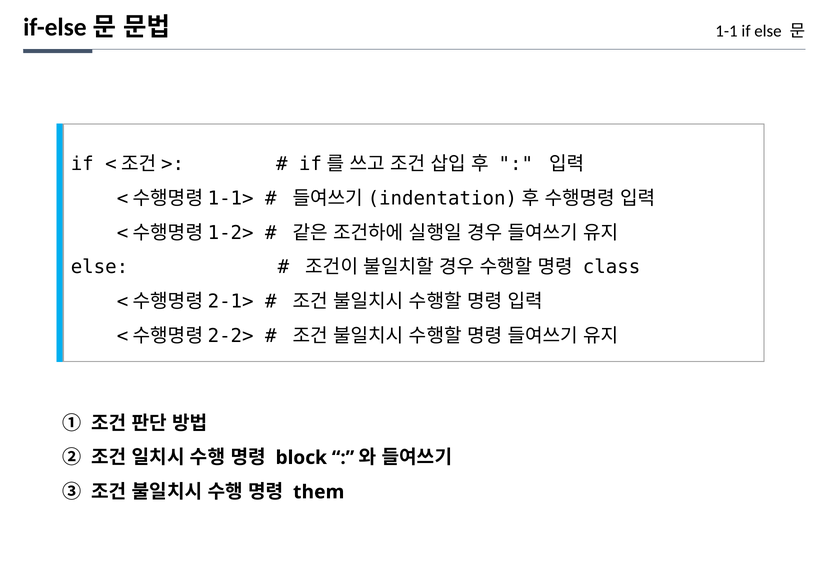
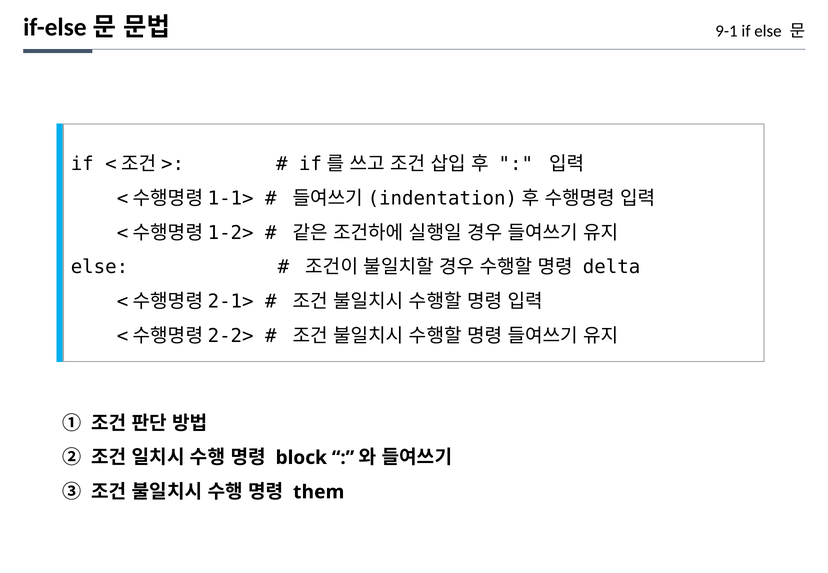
1-1: 1-1 -> 9-1 (727, 31)
class: class -> delta (612, 267)
